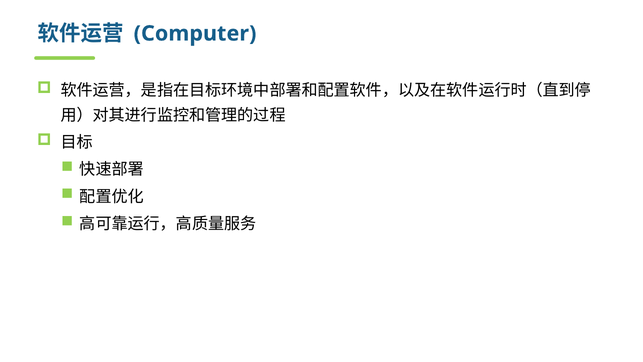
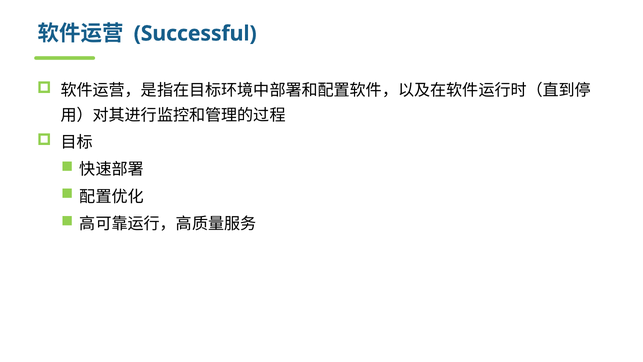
Computer: Computer -> Successful (195, 33)
